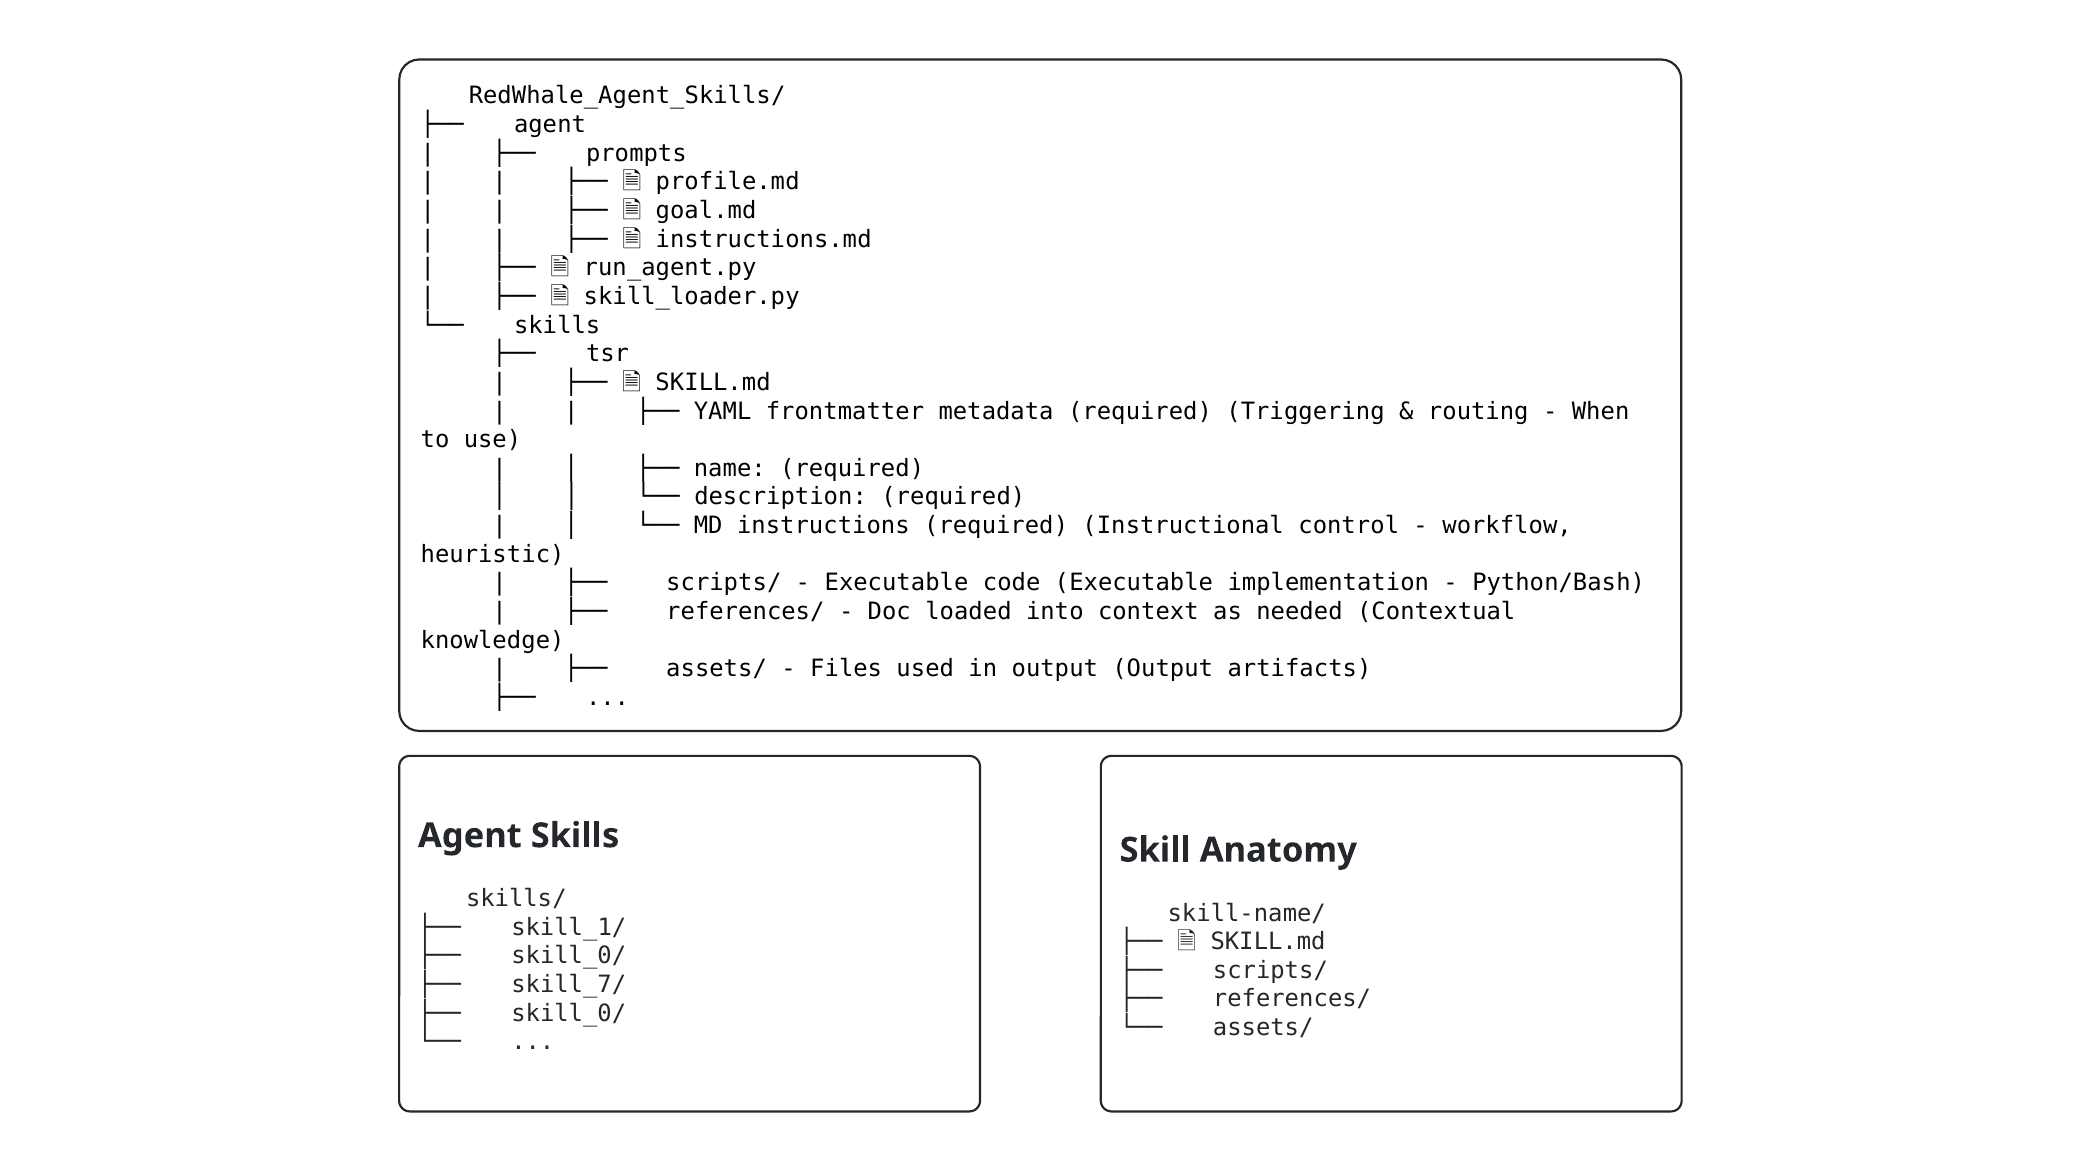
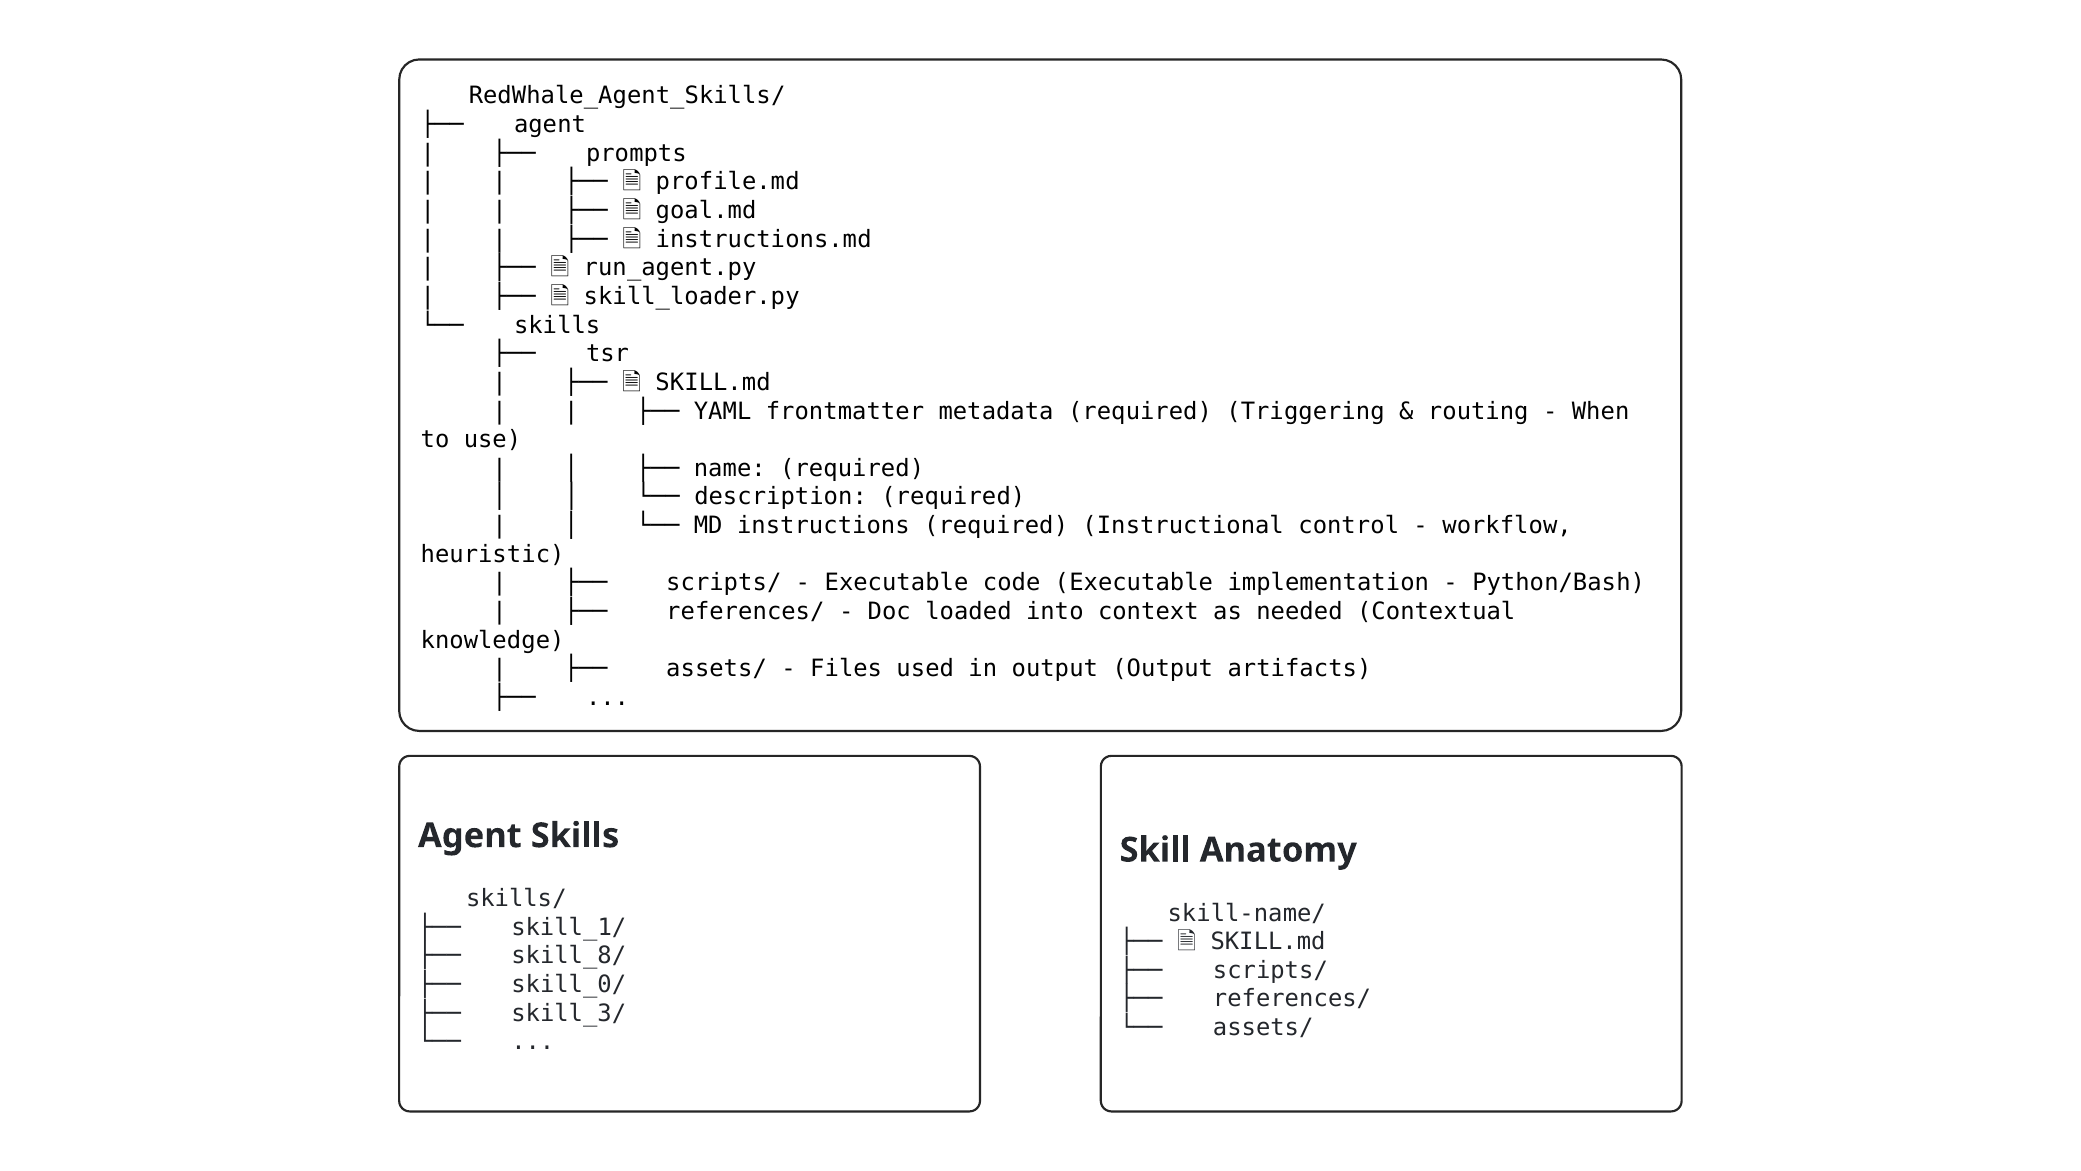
skill_0/: skill_0/ -> skill_8/ (569, 956)
skill_7/: skill_7/ -> skill_0/ (569, 984)
skill_0/: skill_0/ -> skill_3/ (569, 1013)
